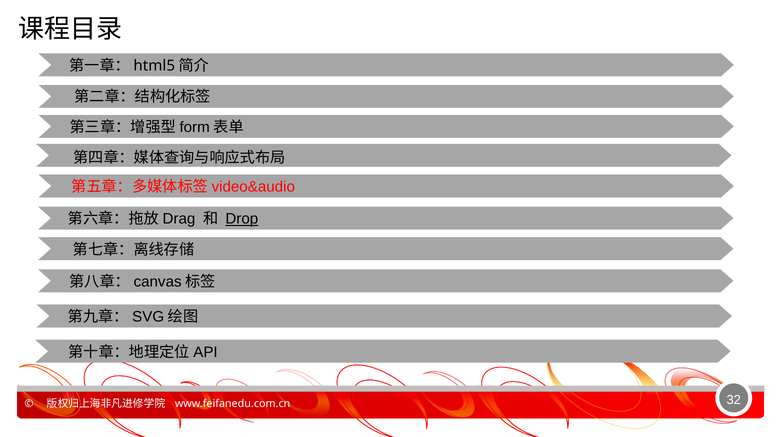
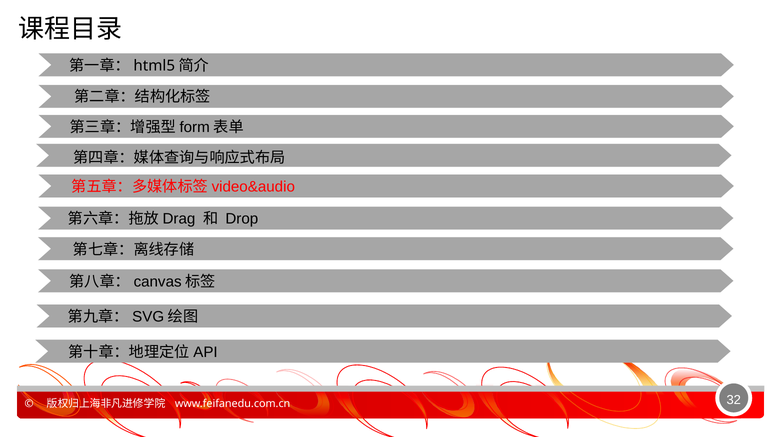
Drop underline: present -> none (242, 219)
